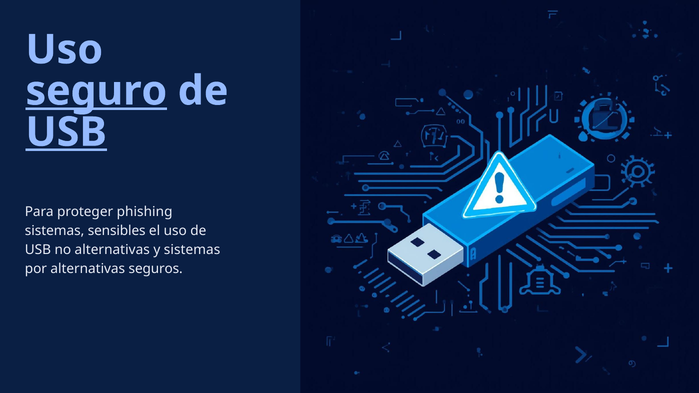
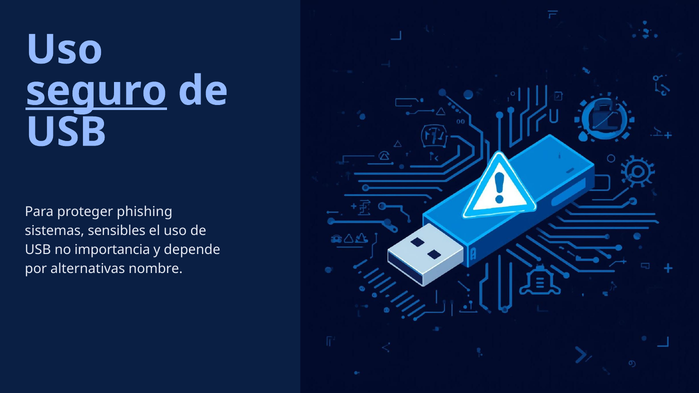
USB underline: present -> none (66, 132)
no alternativas: alternativas -> importancia (112, 250)
y sistemas: sistemas -> depende (192, 250)
seguros: seguros -> nombre (156, 269)
